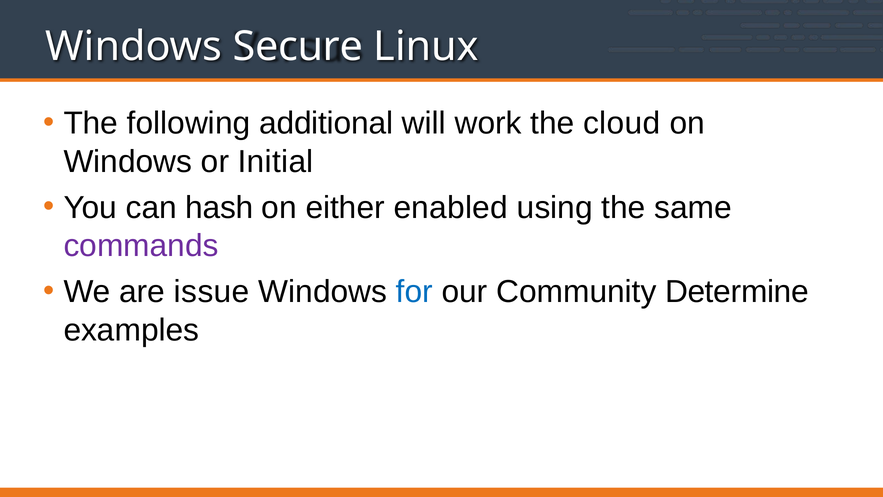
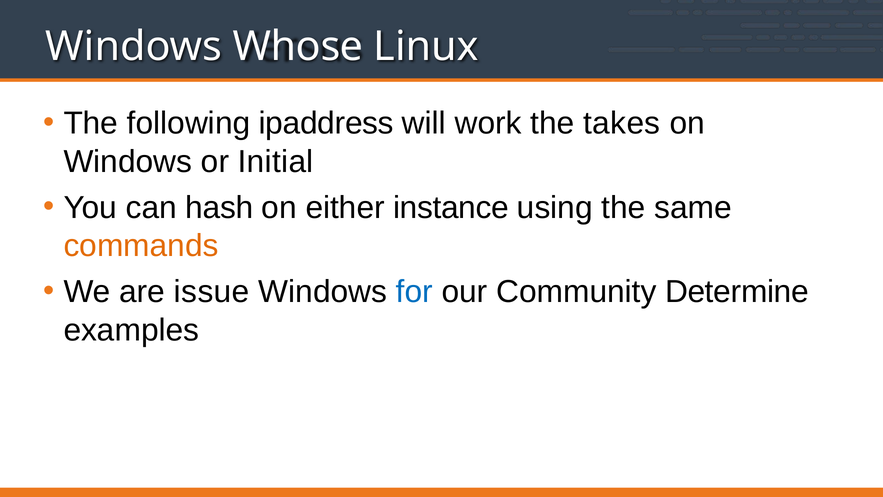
Secure: Secure -> Whose (298, 46)
additional: additional -> ipaddress (326, 123)
cloud: cloud -> takes (622, 123)
enabled: enabled -> instance (451, 208)
commands colour: purple -> orange (141, 246)
